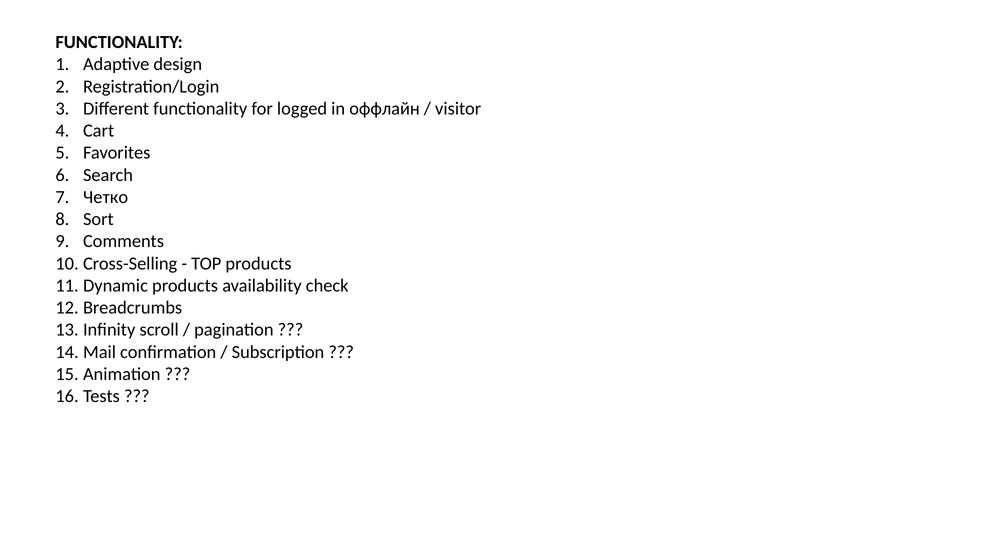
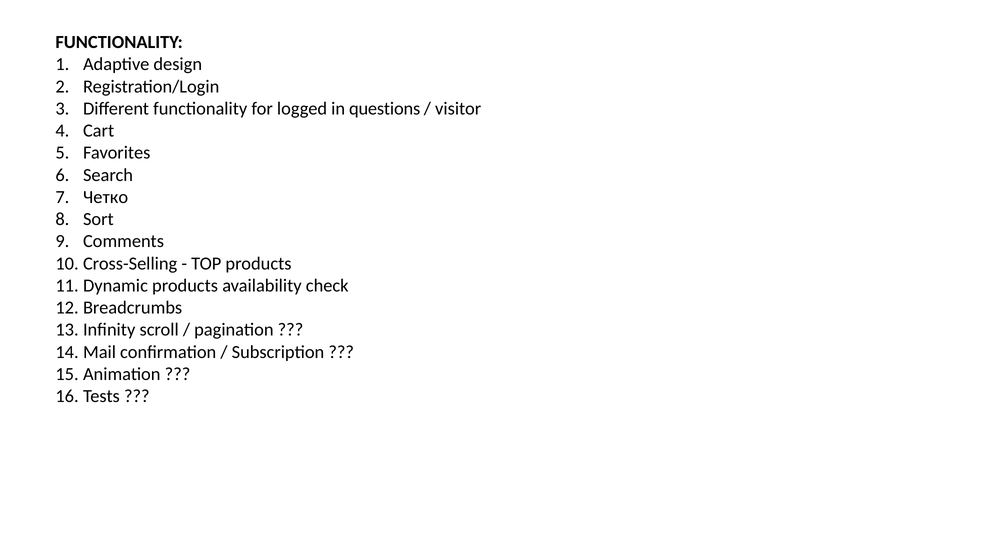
оффлайн: оффлайн -> questions (385, 109)
